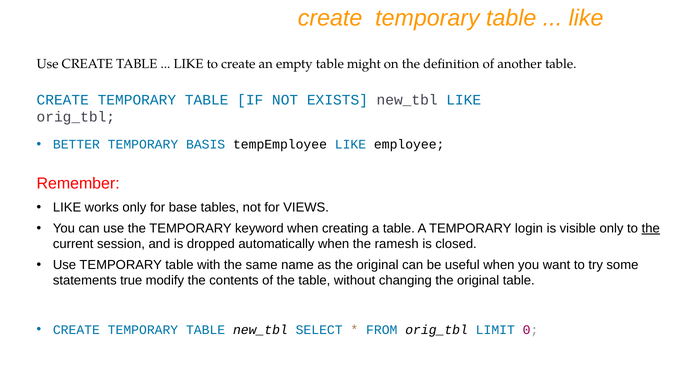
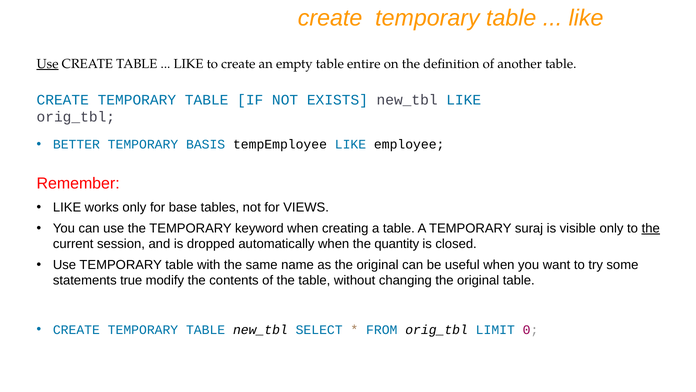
Use underline: none -> present (48, 64)
might: might -> entire (364, 64)
login: login -> suraj (529, 228)
ramesh: ramesh -> quantity (397, 244)
